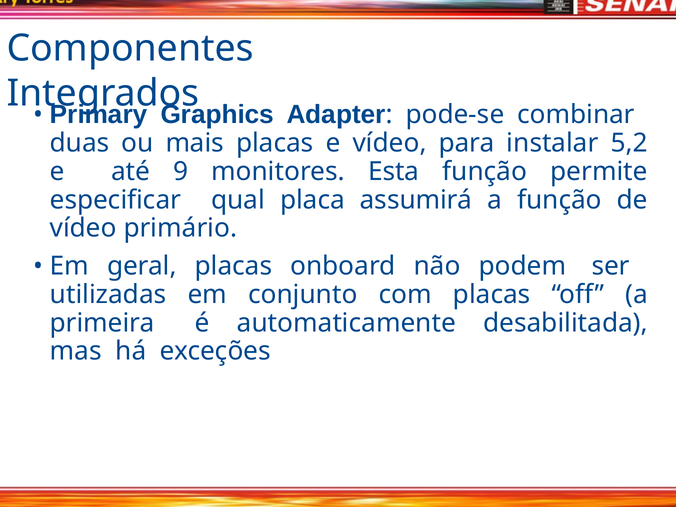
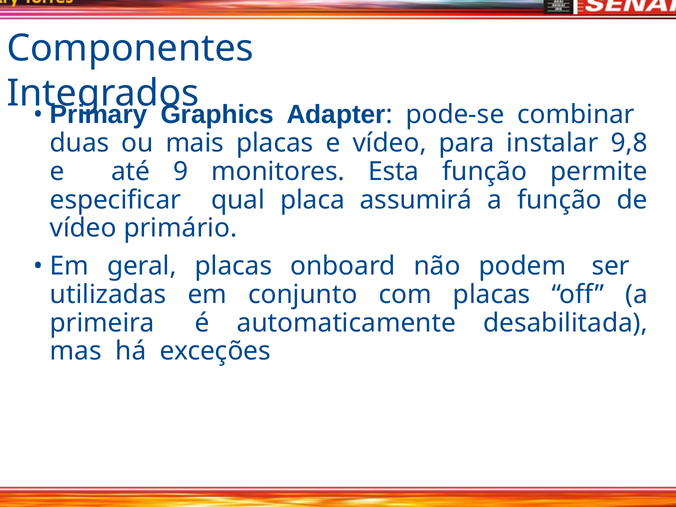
5,2: 5,2 -> 9,8 (629, 143)
